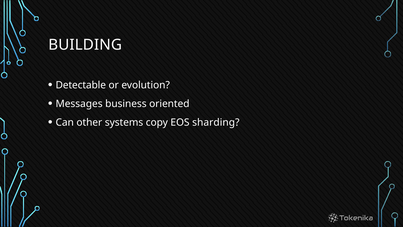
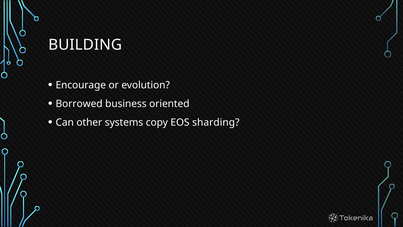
Detectable: Detectable -> Encourage (81, 85)
Messages: Messages -> Borrowed (79, 104)
